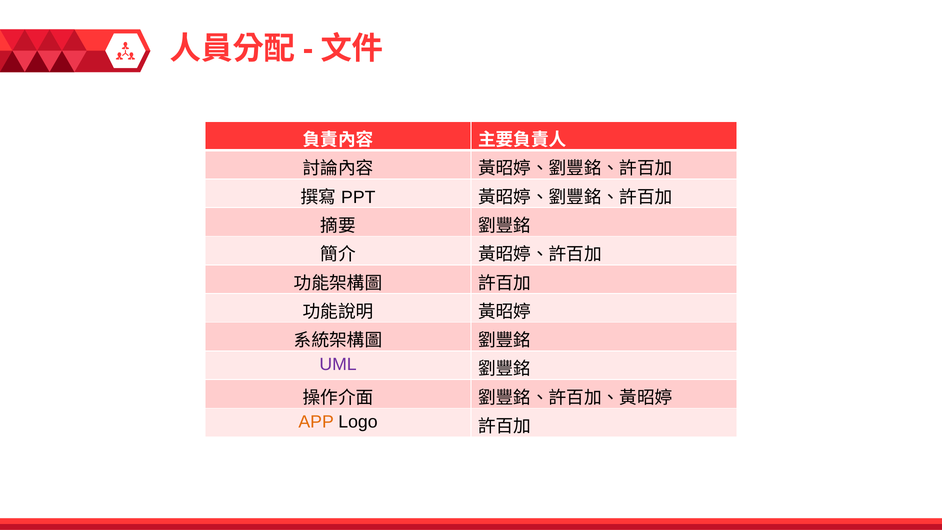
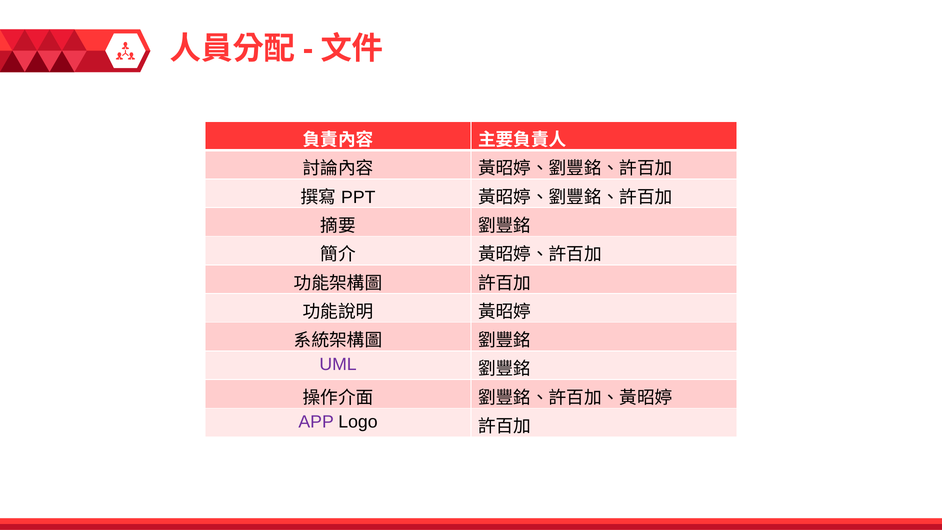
APP colour: orange -> purple (316, 422)
